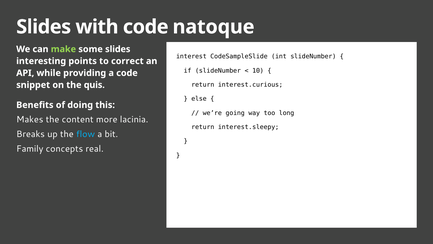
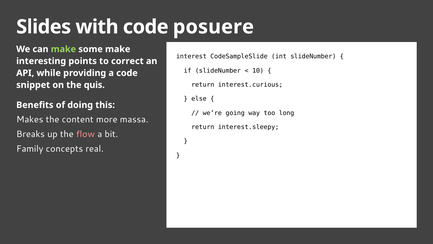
natoque: natoque -> posuere (213, 27)
some slides: slides -> make (118, 49)
lacinia: lacinia -> massa (134, 119)
flow colour: light blue -> pink (86, 134)
